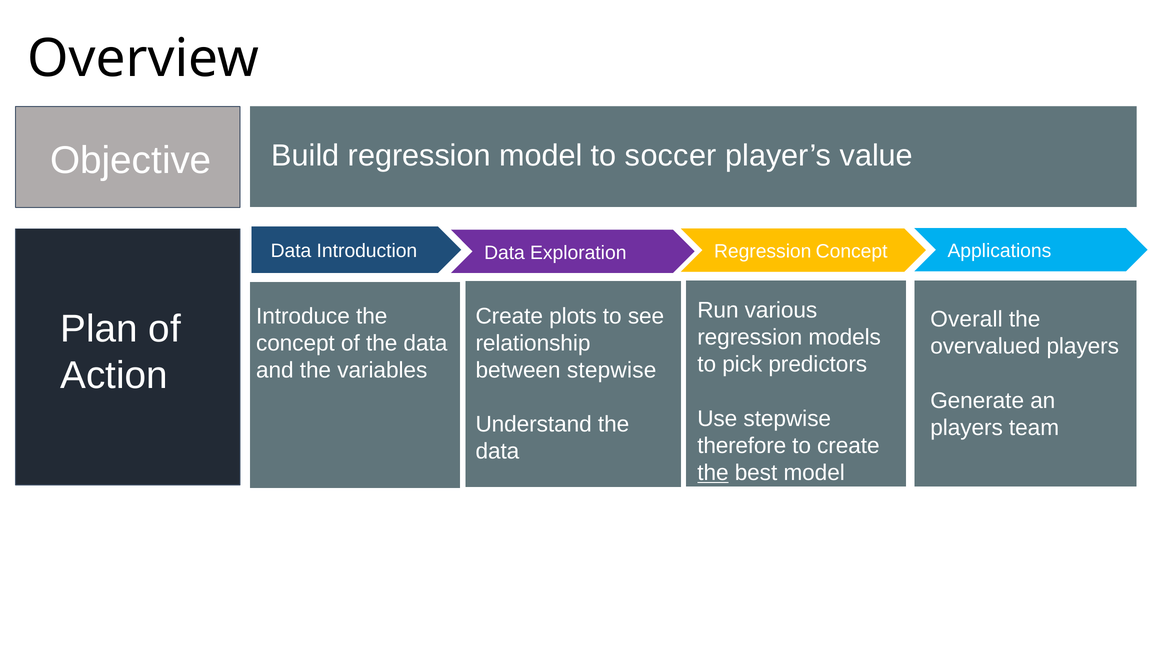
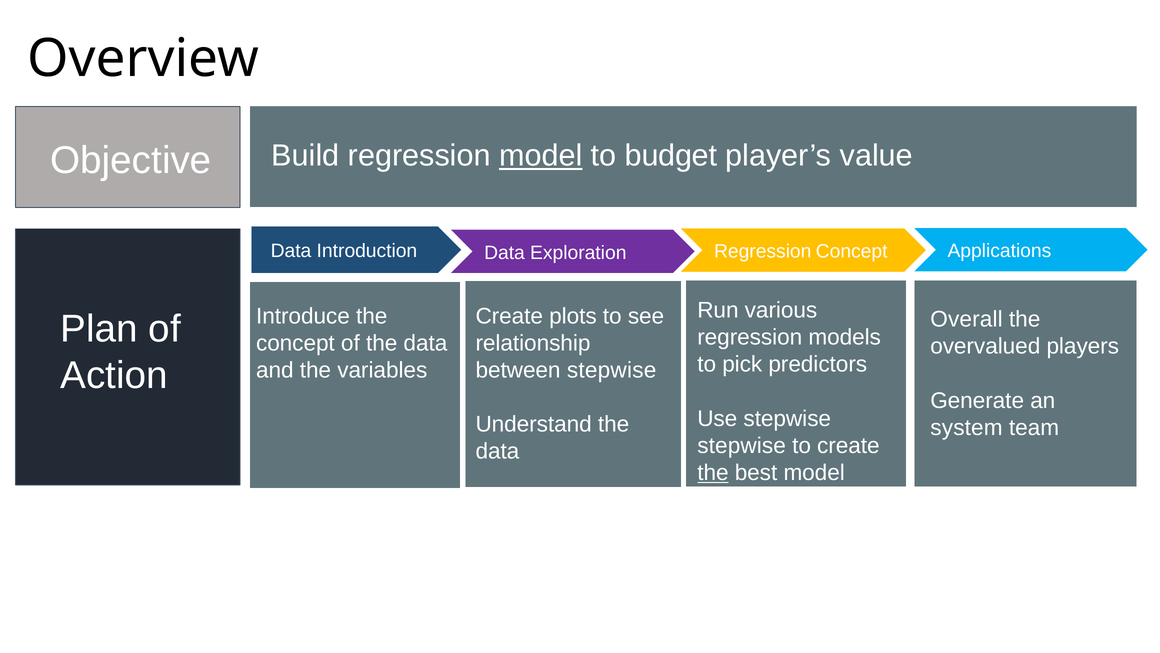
model underline: none -> present (541, 156)
soccer: soccer -> budget (671, 156)
players: players -> system (967, 427)
therefore: therefore -> stepwise (742, 445)
